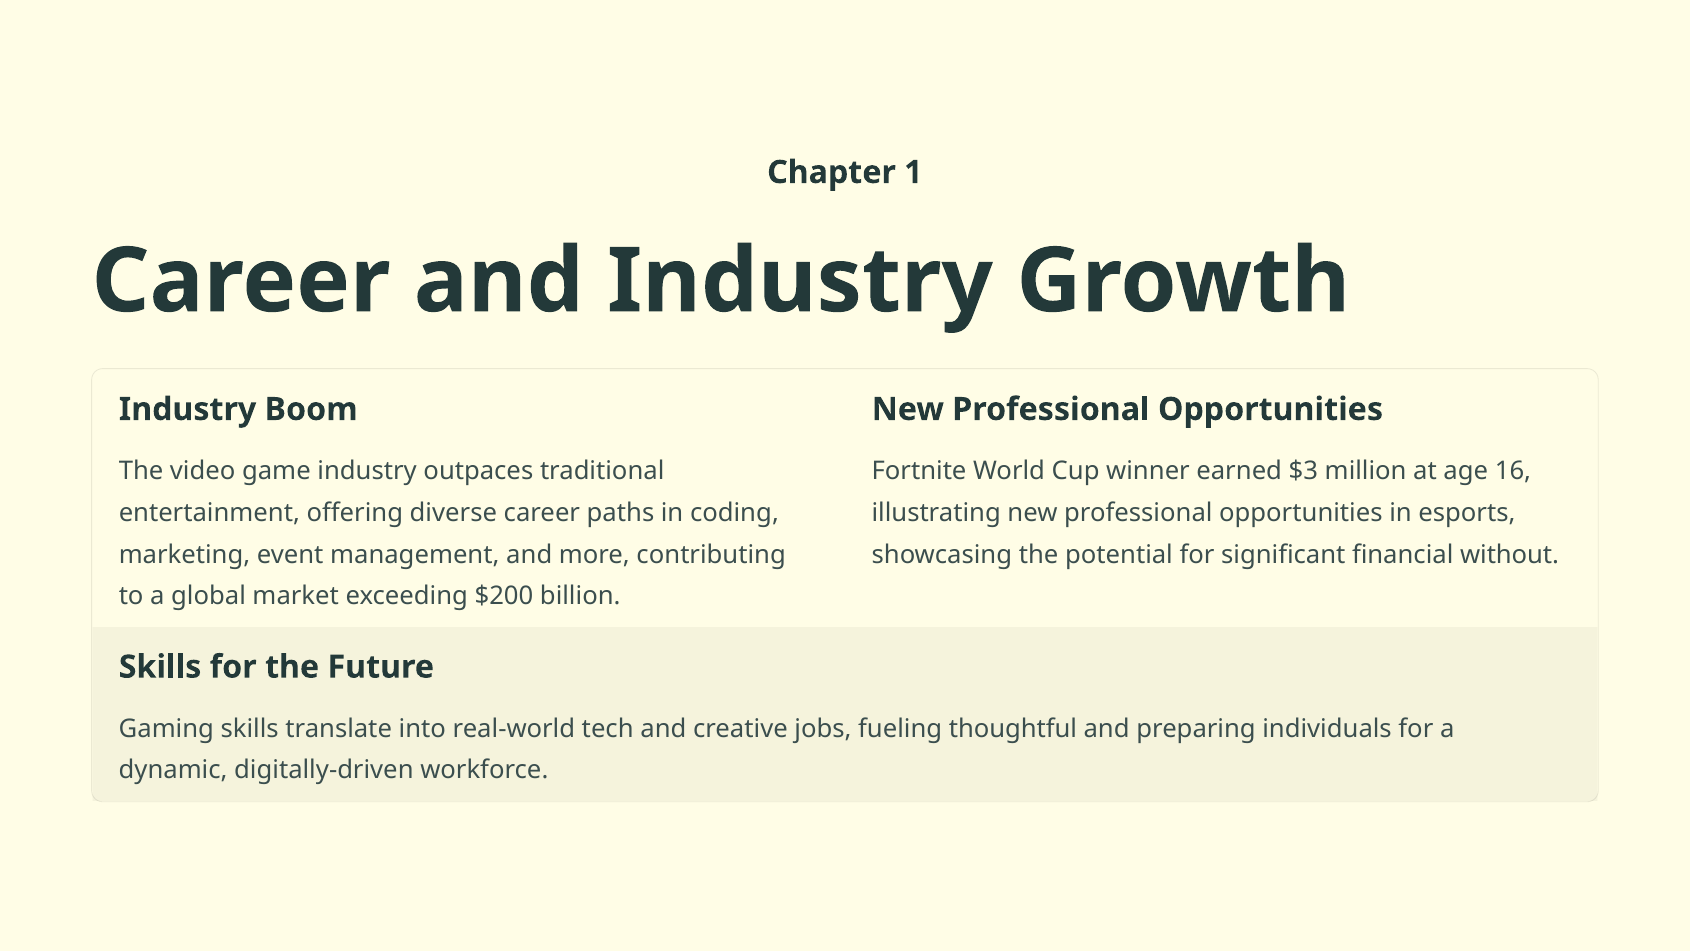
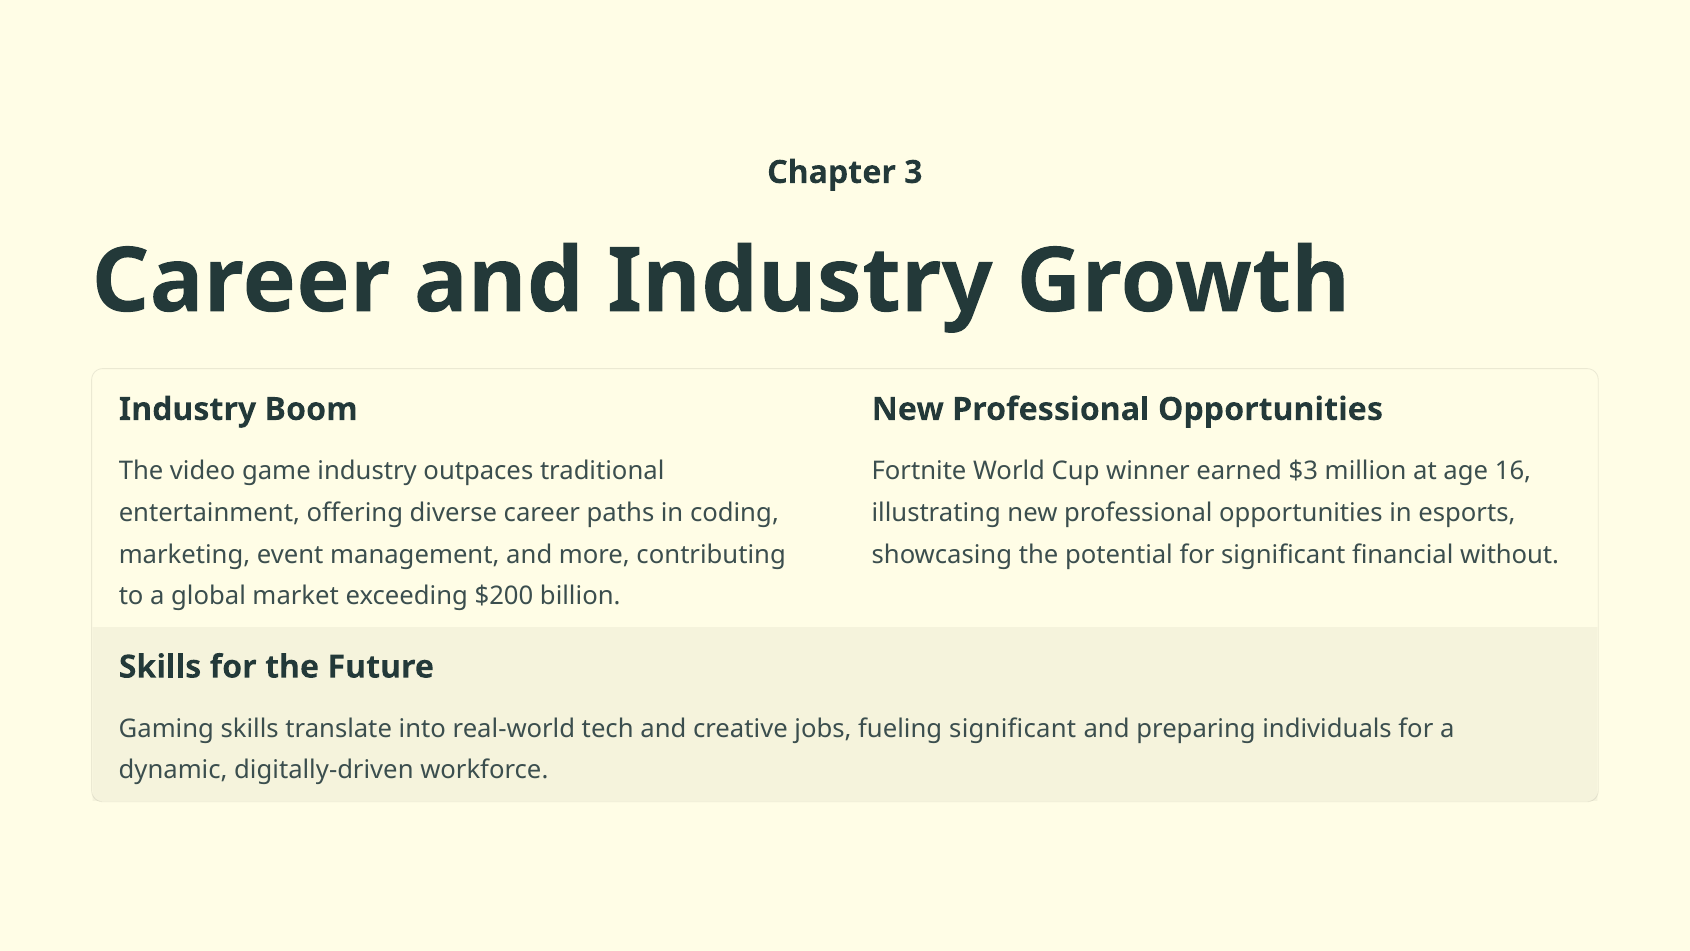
1: 1 -> 3 (913, 172)
fueling thoughtful: thoughtful -> significant (1013, 728)
